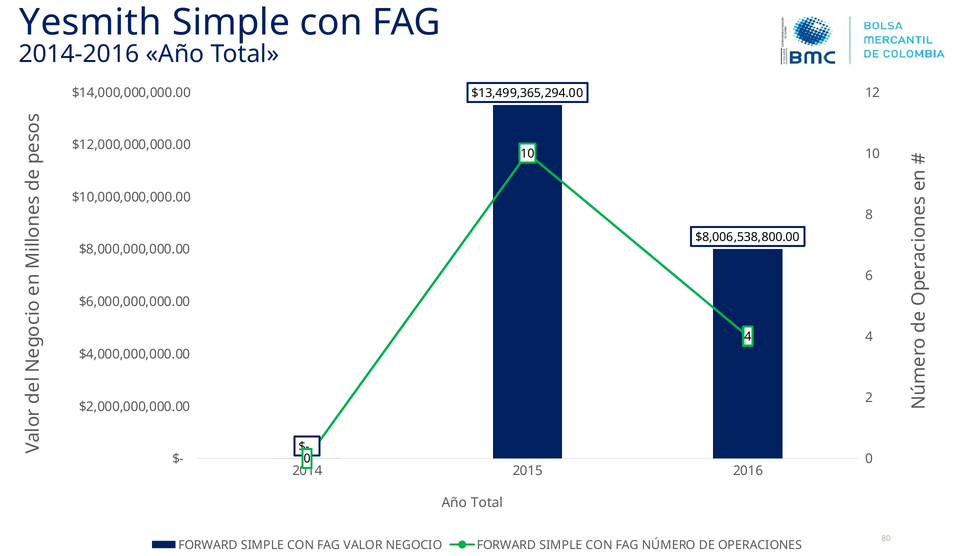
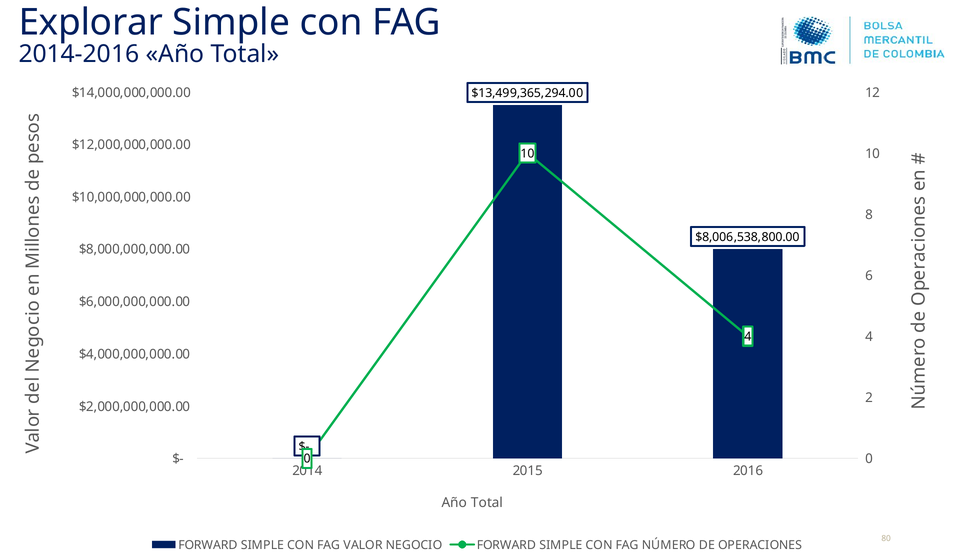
Yesmith: Yesmith -> Explorar (91, 22)
